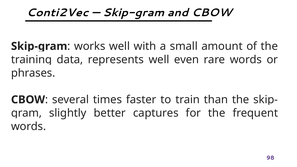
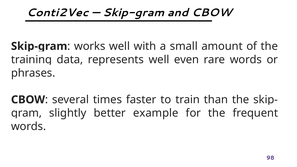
captures: captures -> example (156, 113)
